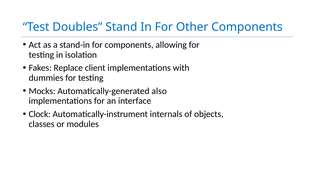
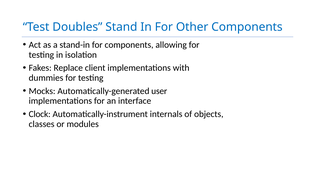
also: also -> user (159, 91)
